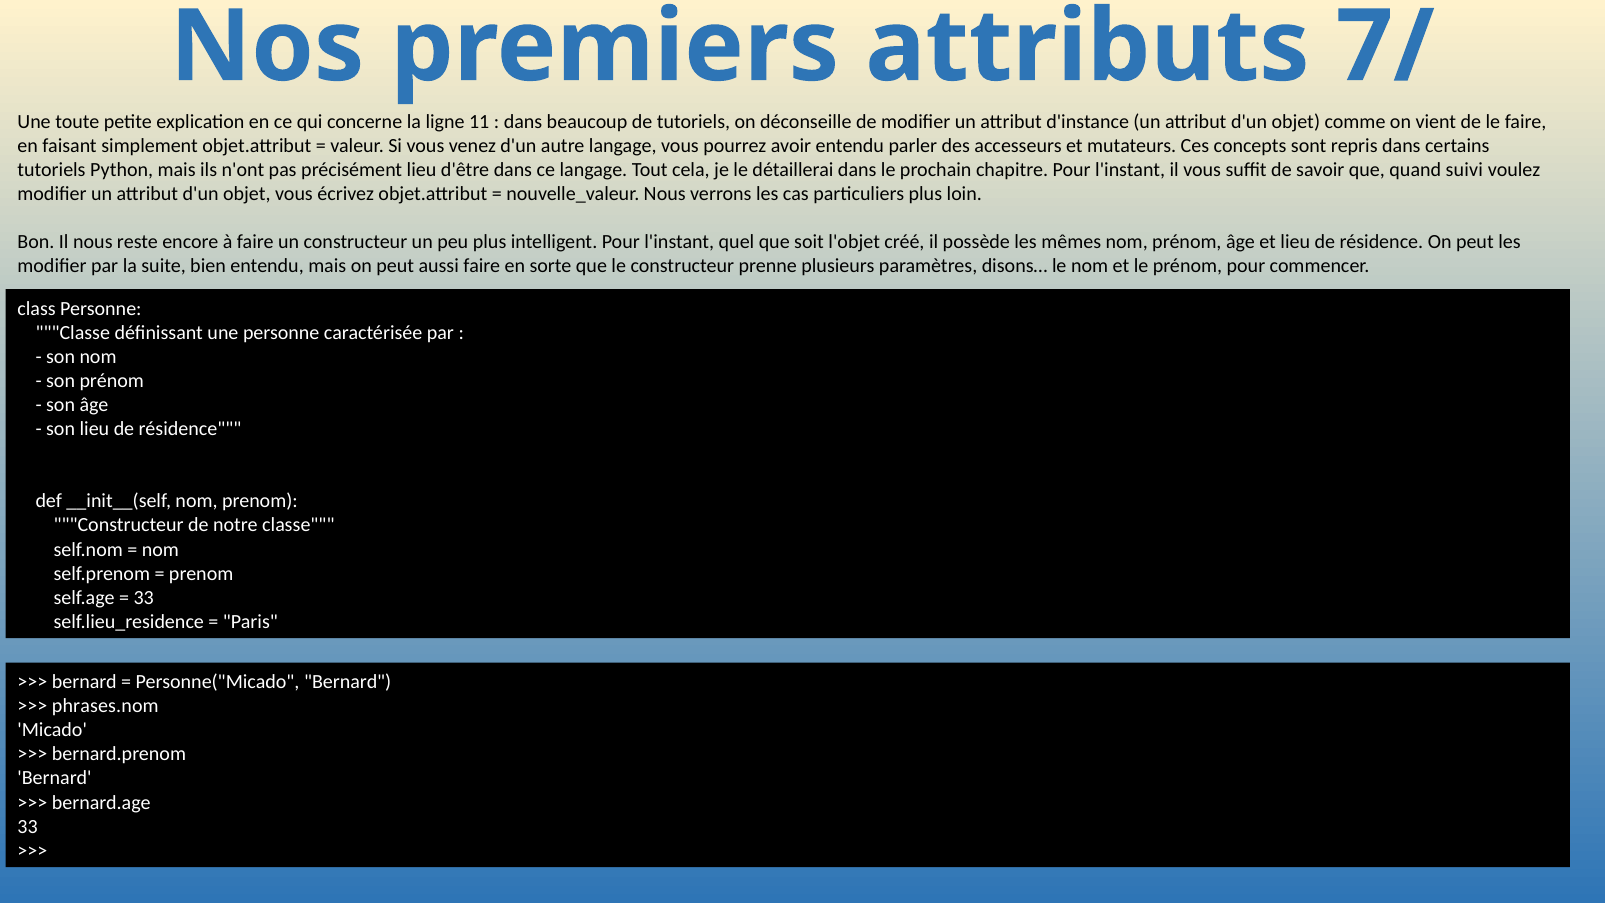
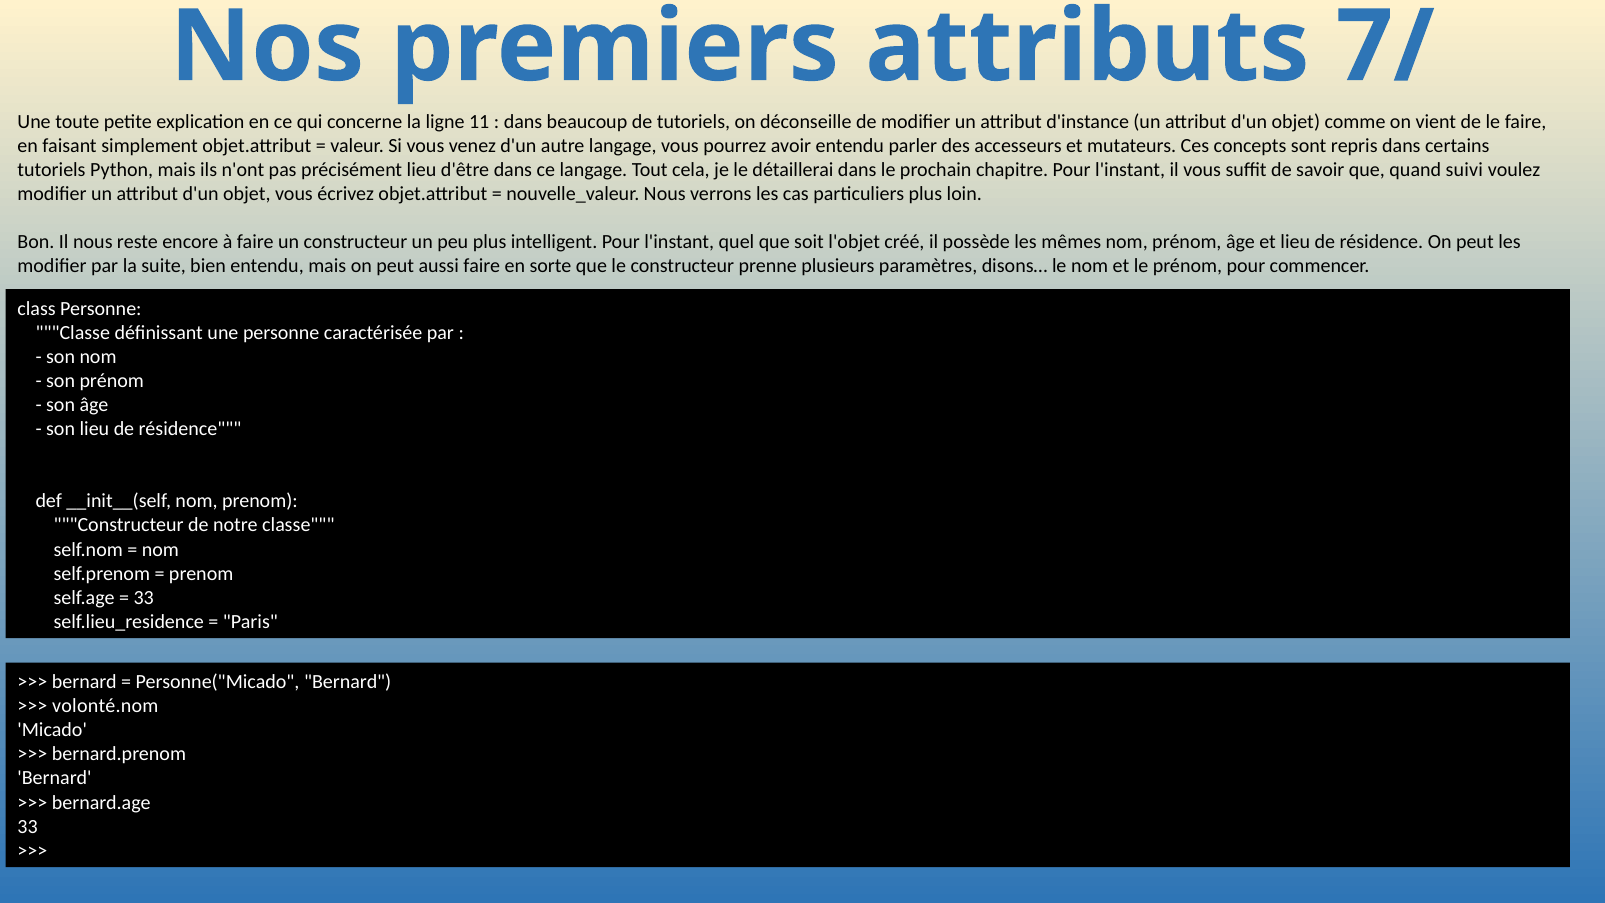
phrases.nom: phrases.nom -> volonté.nom (105, 706)
